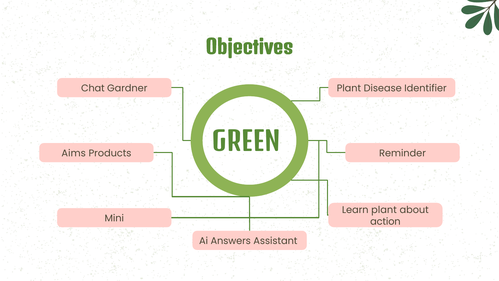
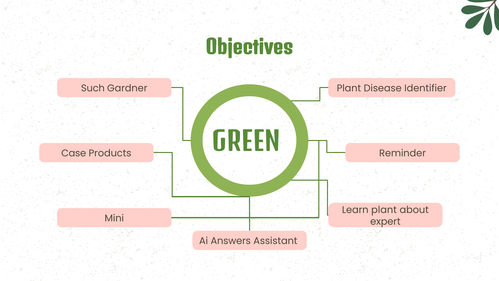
Chat: Chat -> Such (93, 88)
Aims: Aims -> Case (74, 153)
action: action -> expert (385, 221)
